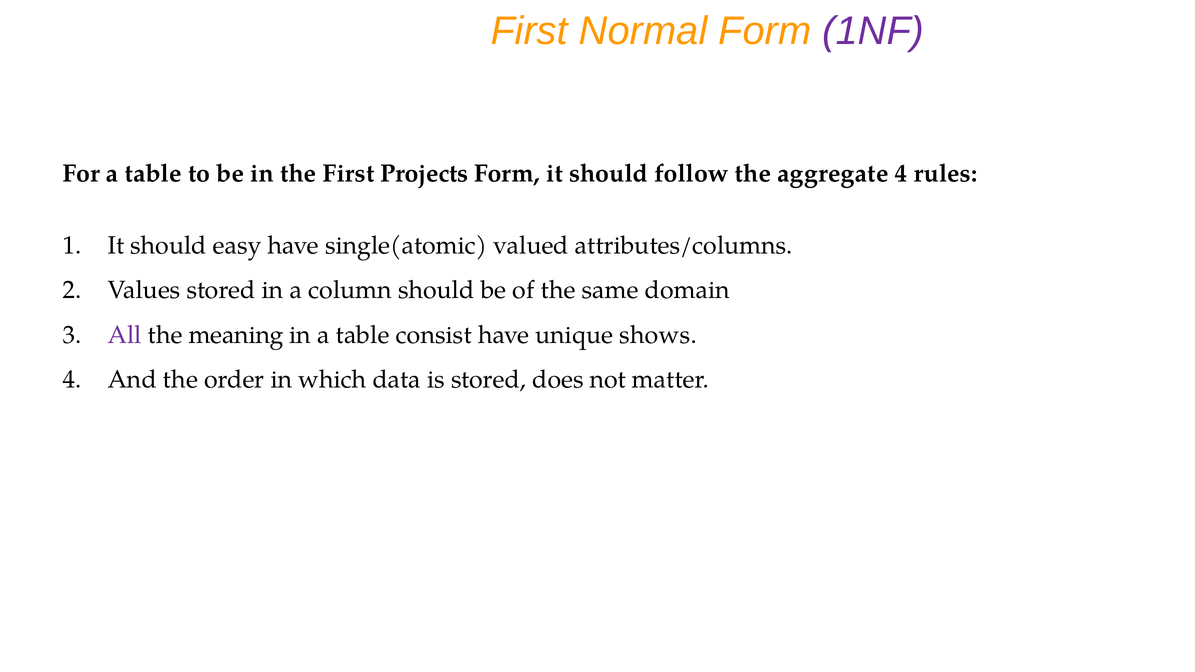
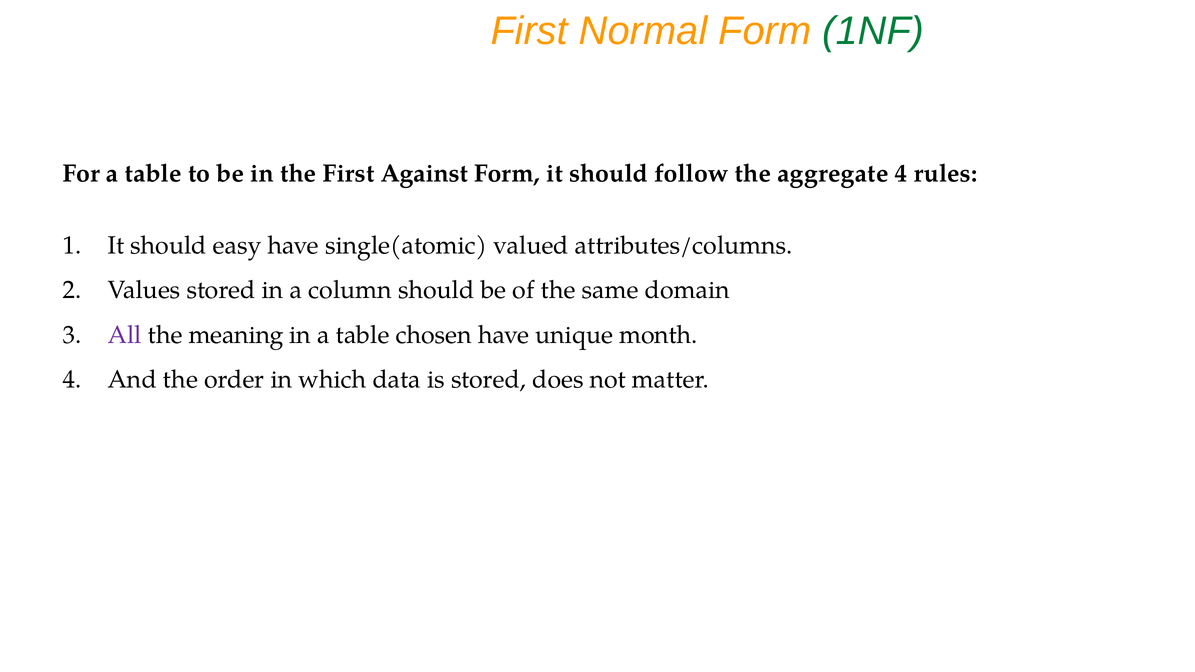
1NF colour: purple -> green (873, 31)
Projects: Projects -> Against (424, 174)
consist: consist -> chosen (434, 335)
shows: shows -> month (658, 335)
